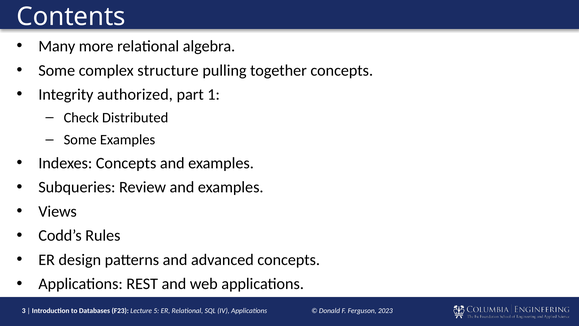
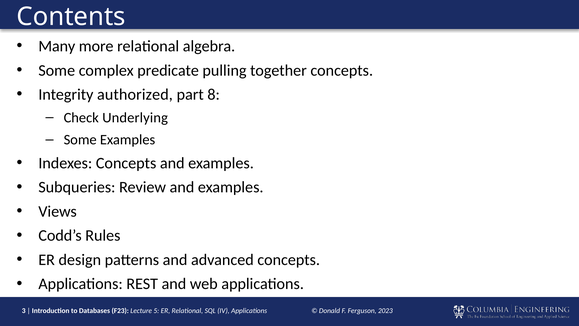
structure: structure -> predicate (168, 70)
1: 1 -> 8 (214, 94)
Distributed: Distributed -> Underlying (135, 118)
